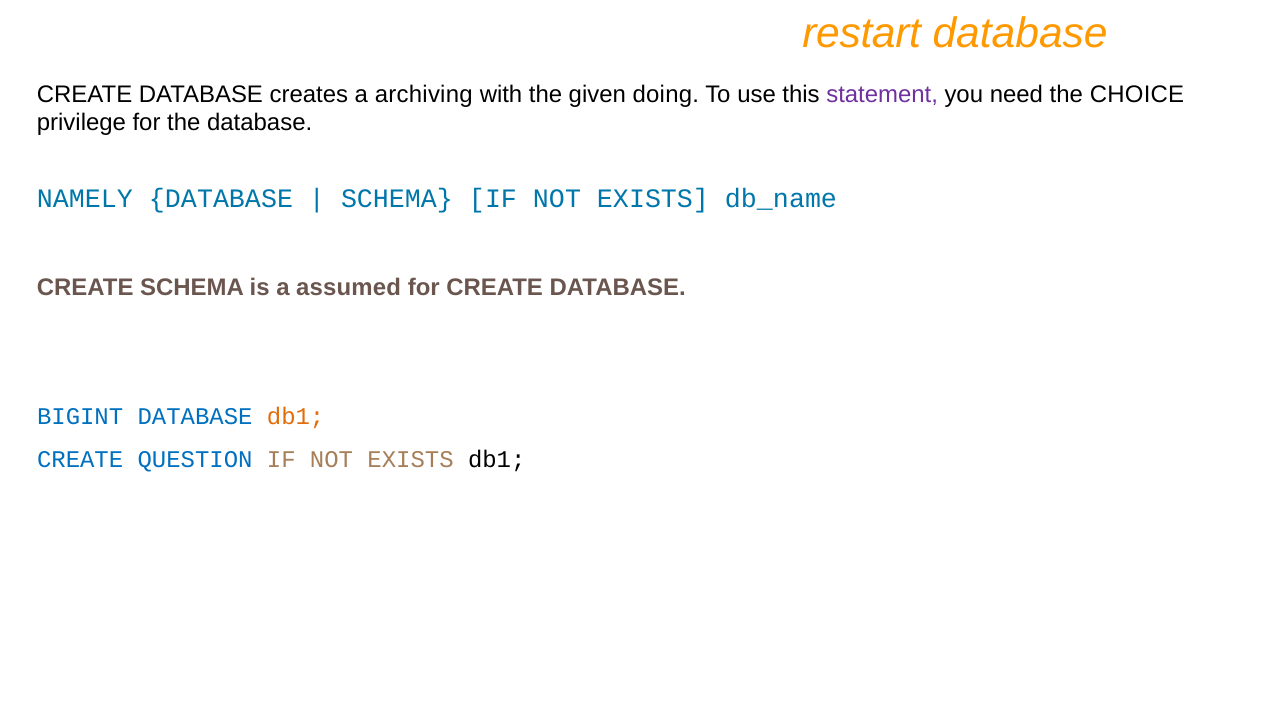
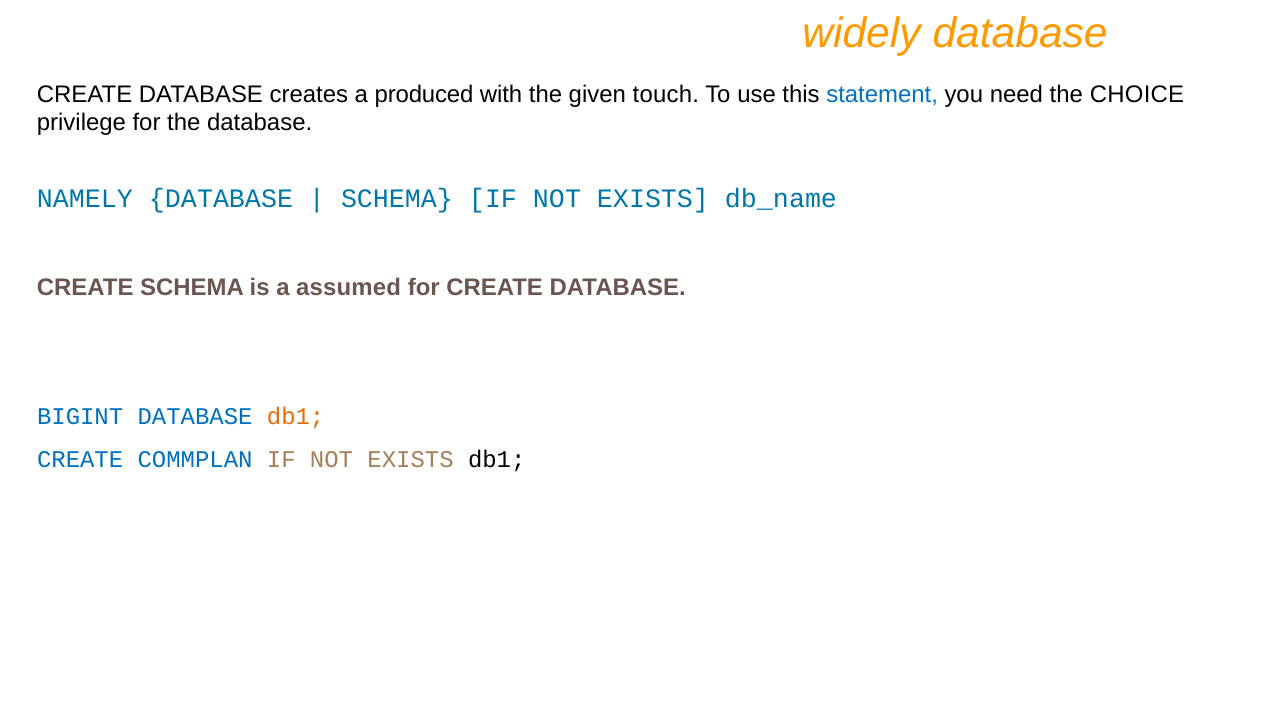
restart: restart -> widely (862, 33)
archiving: archiving -> produced (424, 94)
doing: doing -> touch (666, 94)
statement colour: purple -> blue (882, 94)
QUESTION: QUESTION -> COMMPLAN (195, 460)
